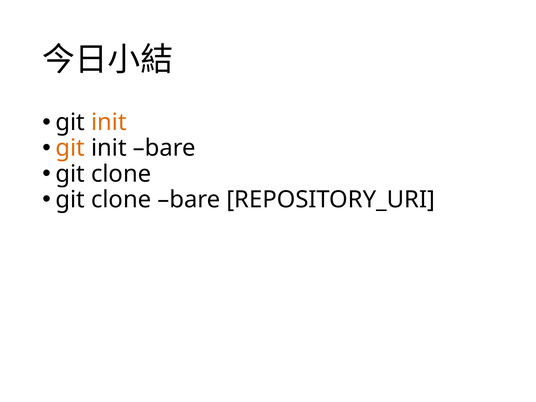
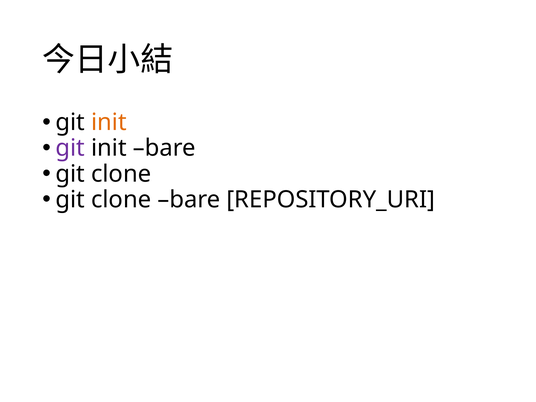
git colour: orange -> purple (70, 148)
